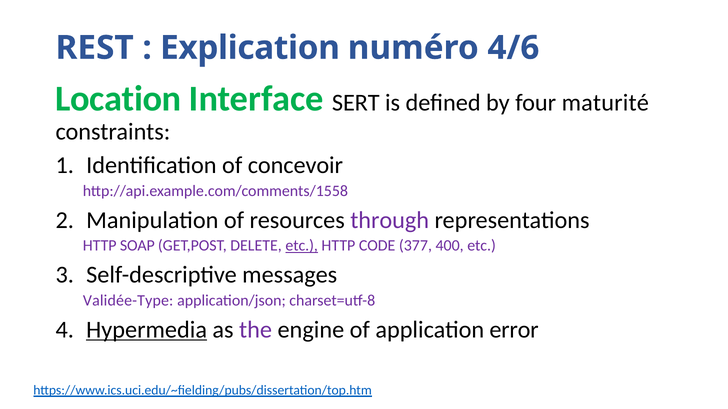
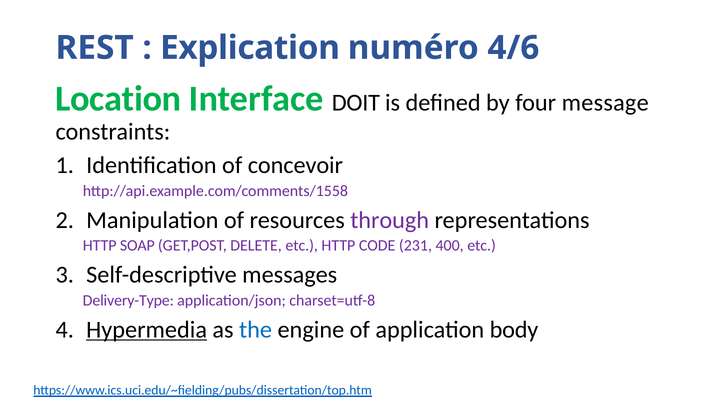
SERT: SERT -> DOIT (356, 103)
maturité: maturité -> message (605, 103)
etc underline: present -> none (302, 246)
377: 377 -> 231 (415, 246)
Validée-Type: Validée-Type -> Delivery-Type (128, 301)
the colour: purple -> blue (256, 330)
error: error -> body (514, 330)
